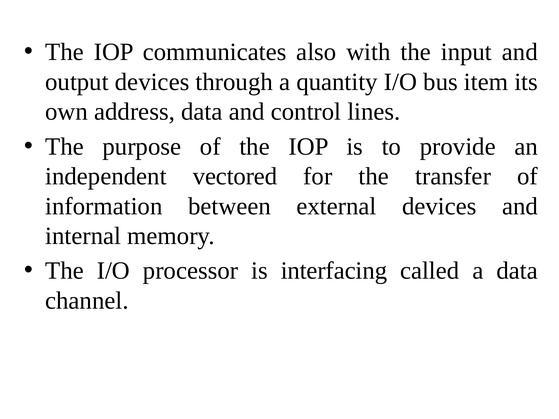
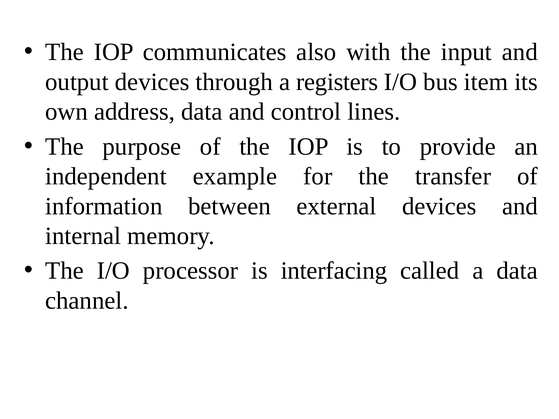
quantity: quantity -> registers (337, 82)
vectored: vectored -> example (235, 176)
